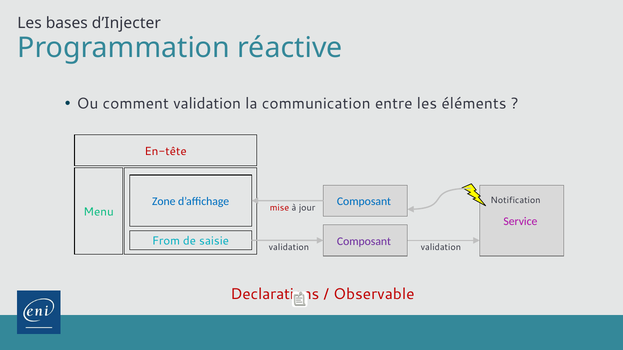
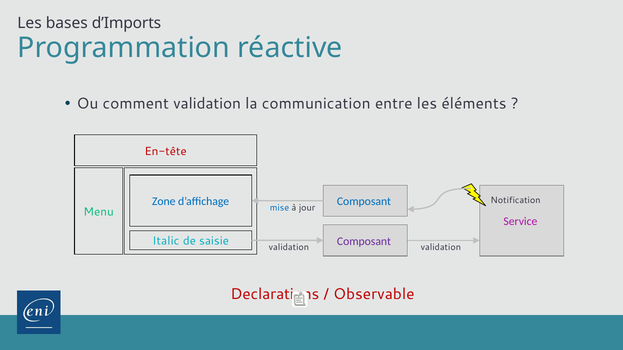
d’Injecter: d’Injecter -> d’Imports (126, 23)
mise colour: red -> blue (279, 208)
From: From -> Italic (166, 241)
